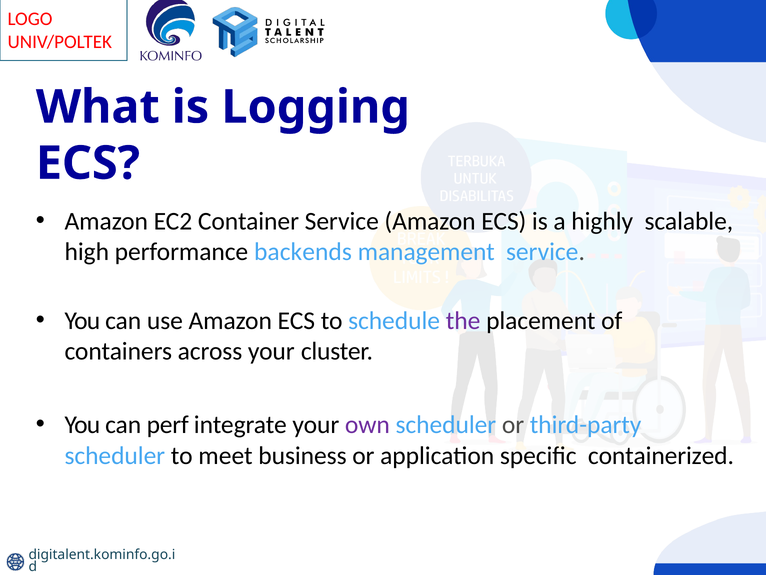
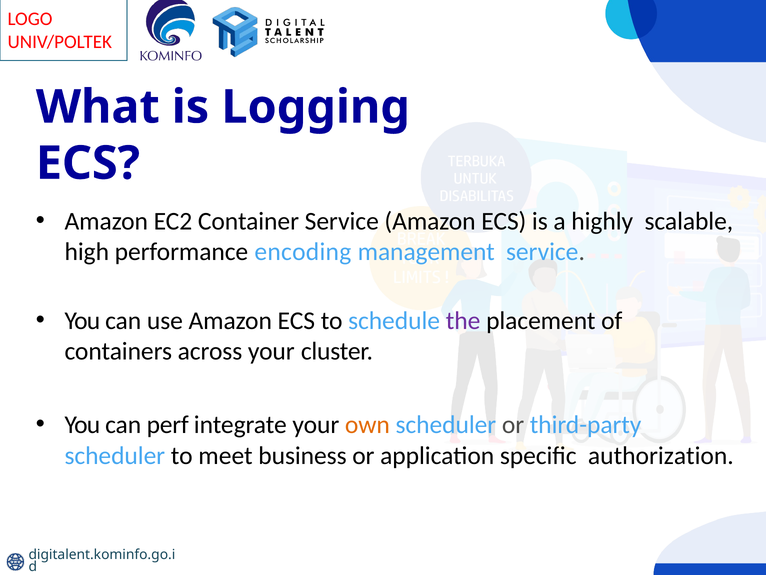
backends: backends -> encoding (303, 252)
own colour: purple -> orange (367, 425)
containerized: containerized -> authorization (661, 455)
